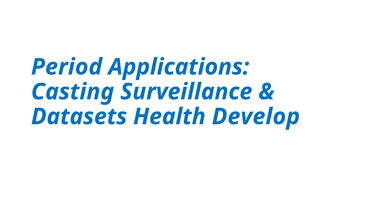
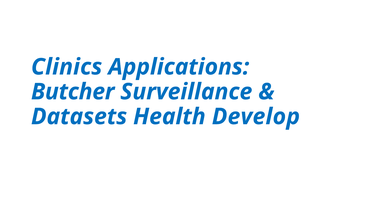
Period: Period -> Clinics (67, 67)
Casting: Casting -> Butcher (73, 92)
